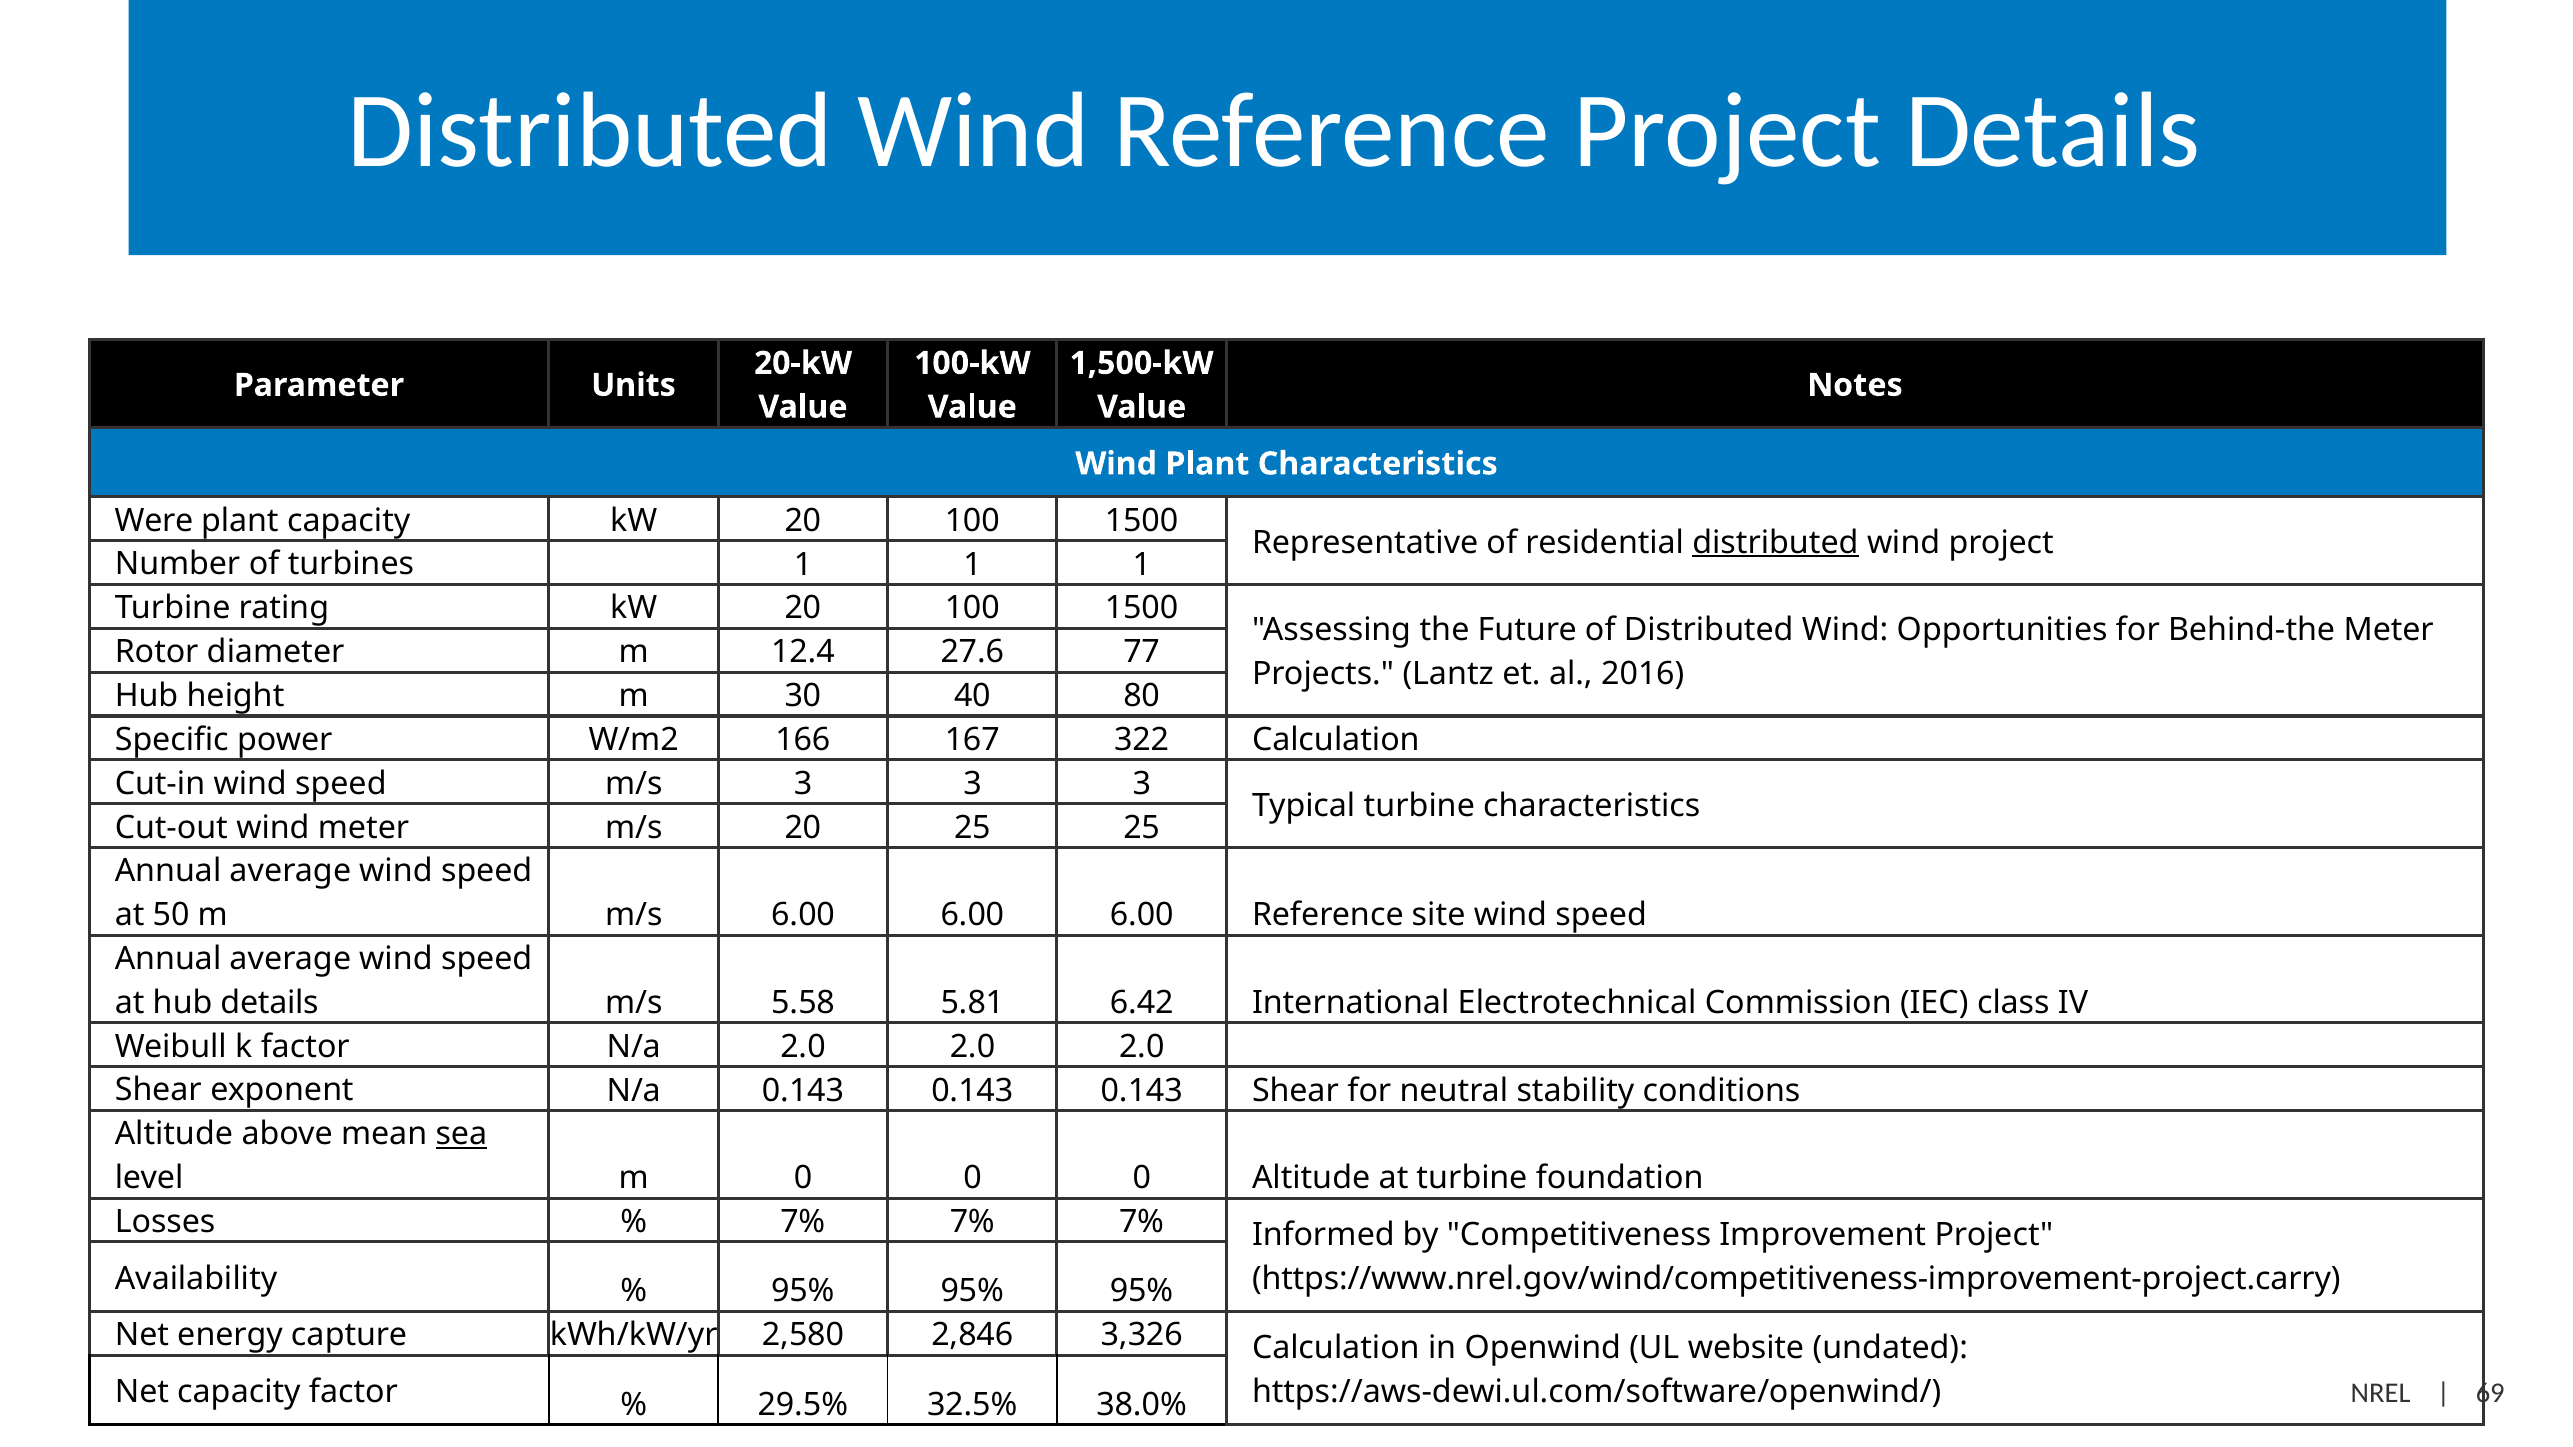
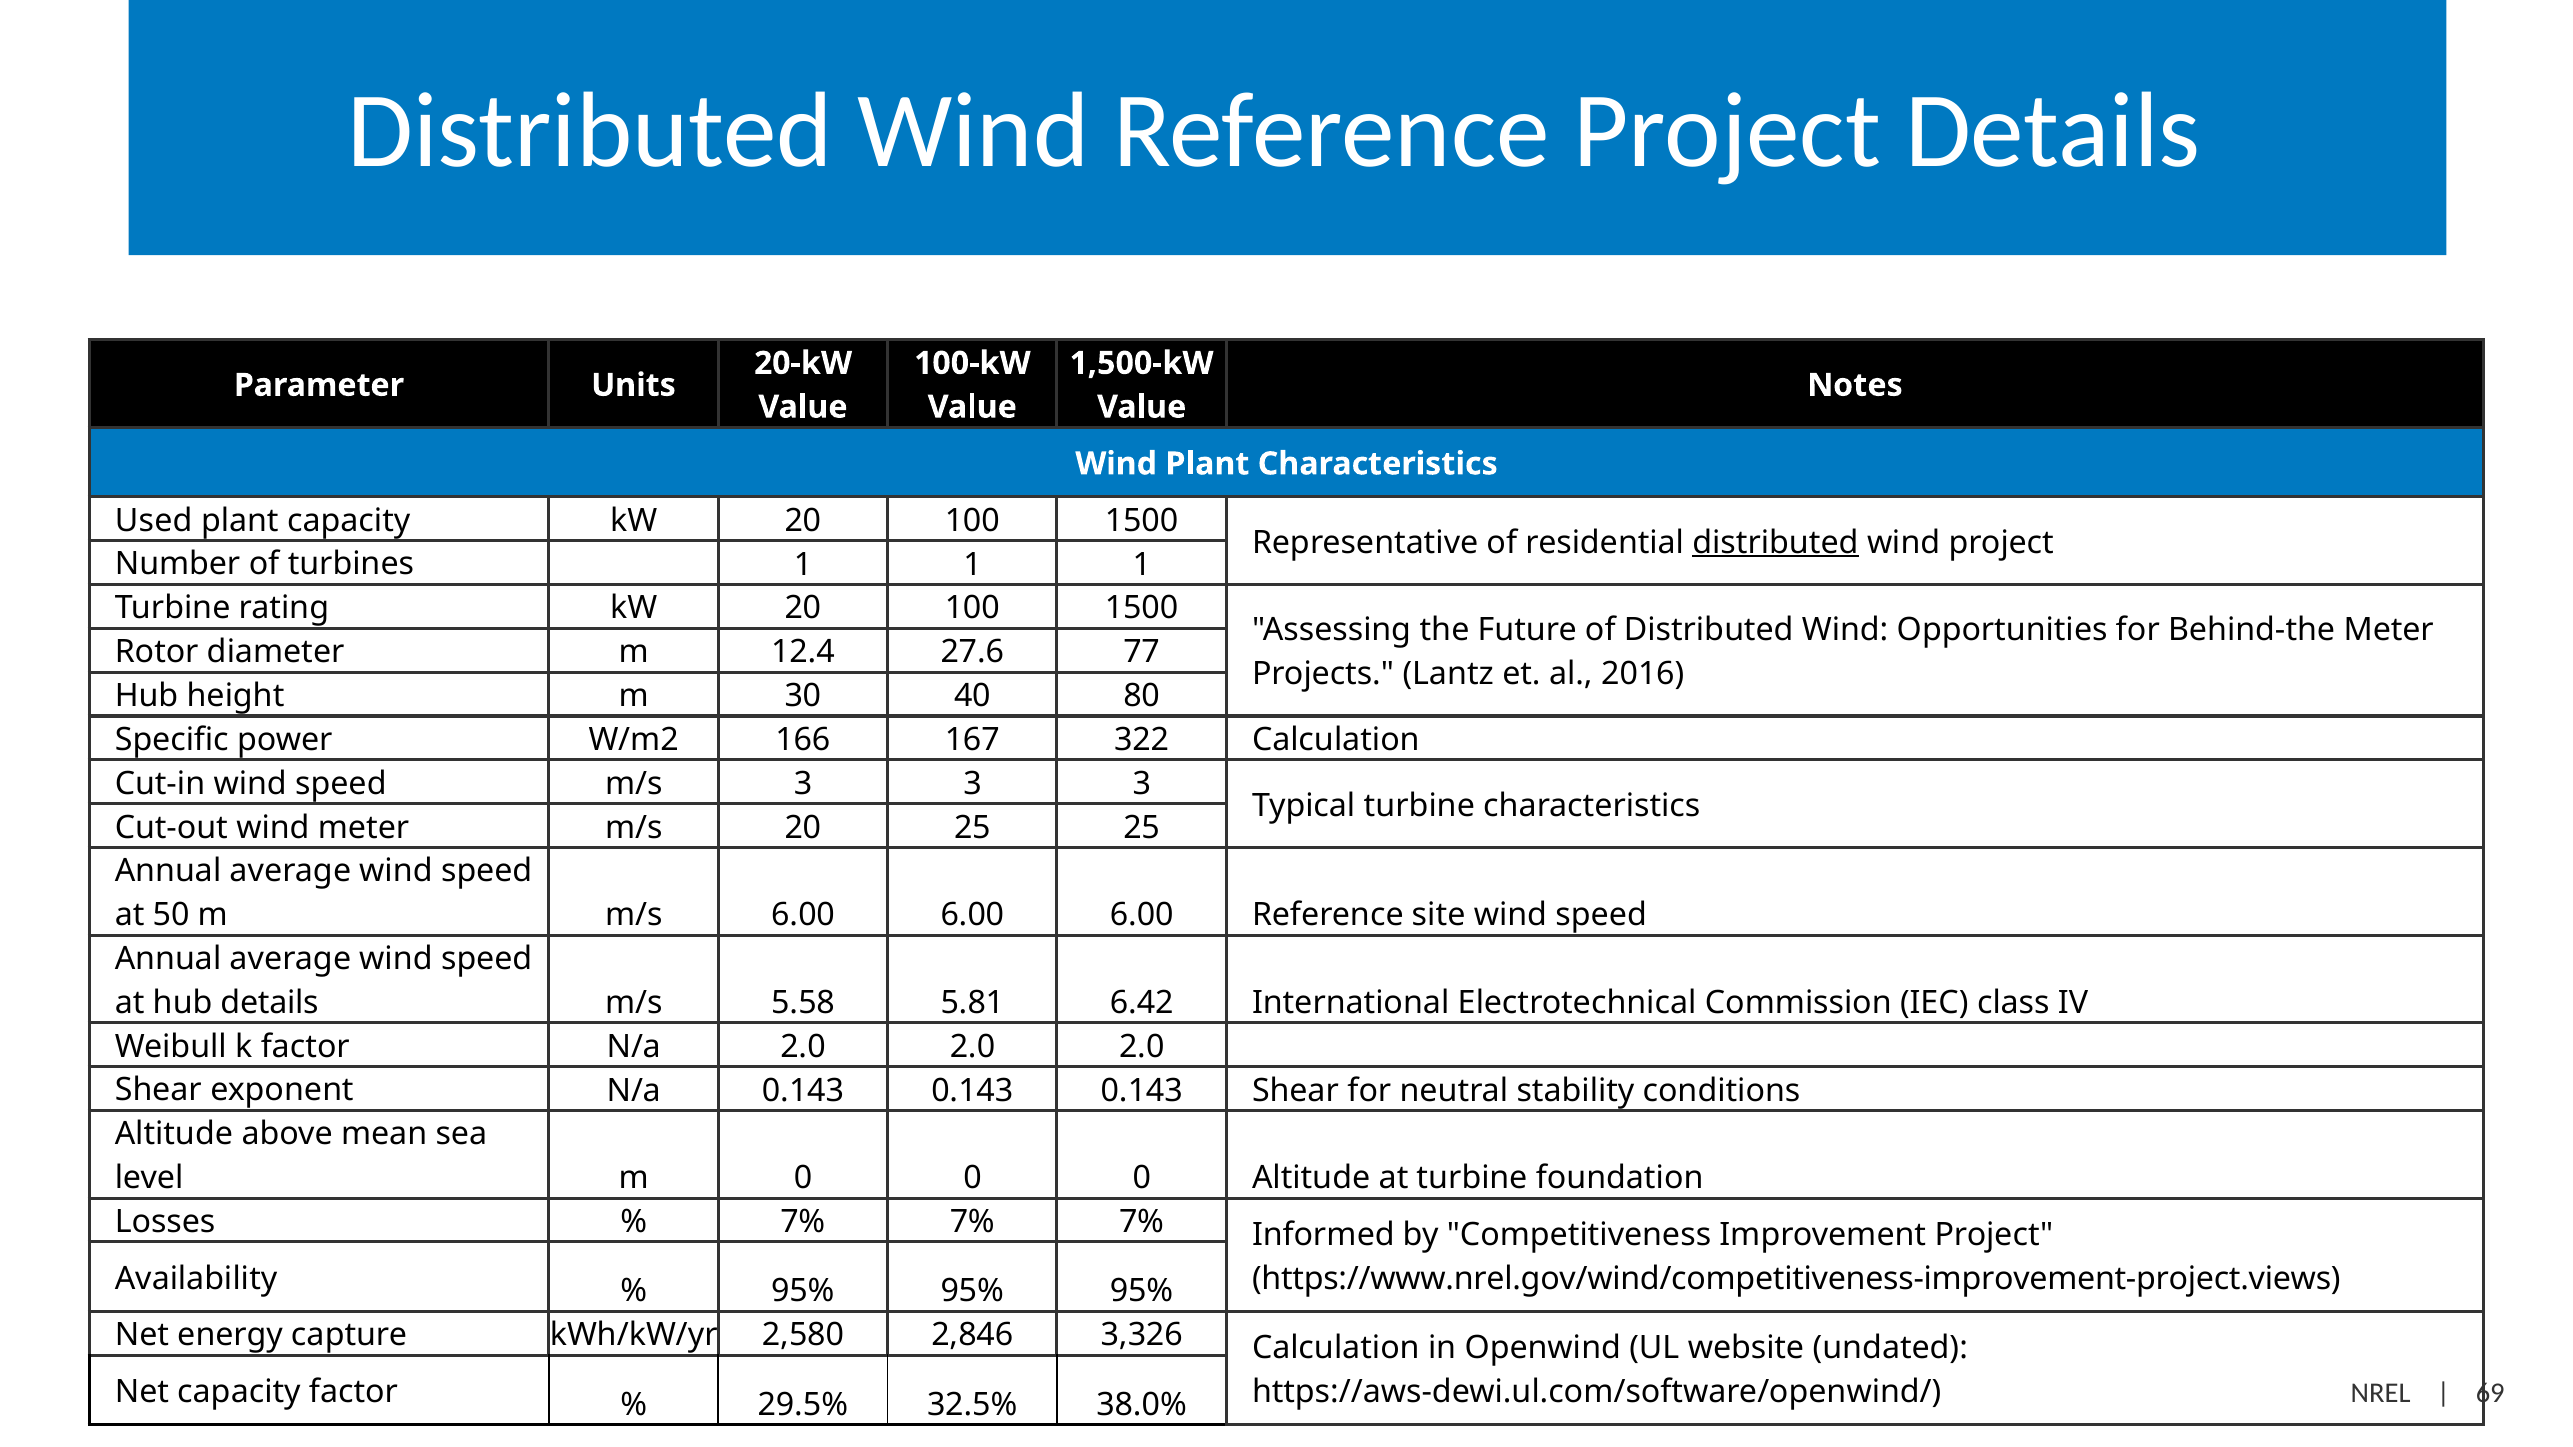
Were: Were -> Used (154, 521)
sea underline: present -> none (461, 1134)
https://www.nrel.gov/wind/competitiveness-improvement-project.carry: https://www.nrel.gov/wind/competitiveness-improvement-project.carry -> https://www.nrel.gov/wind/competitiveness-improvement-project.views (1796, 1279)
